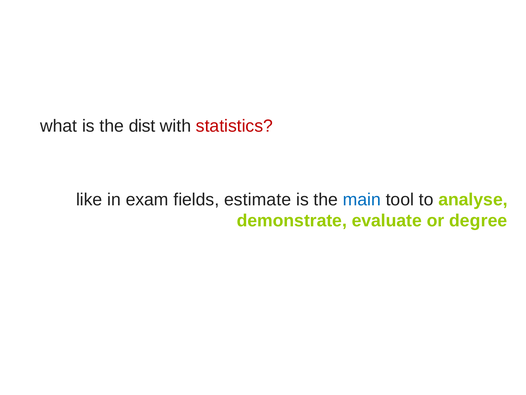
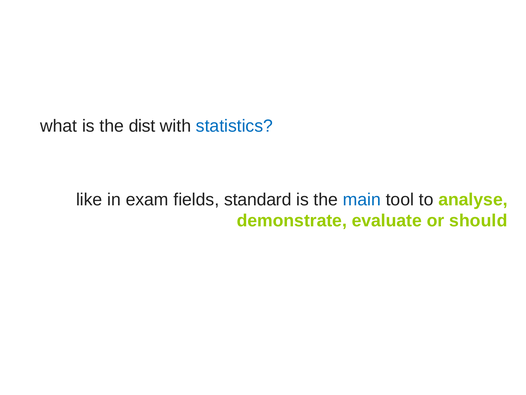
statistics colour: red -> blue (234, 126)
estimate: estimate -> standard (258, 199)
degree: degree -> should (478, 221)
